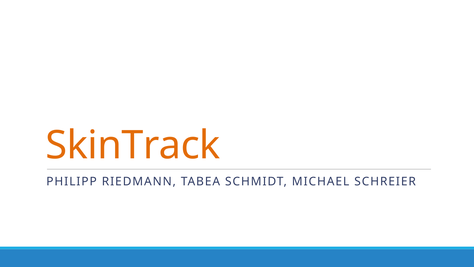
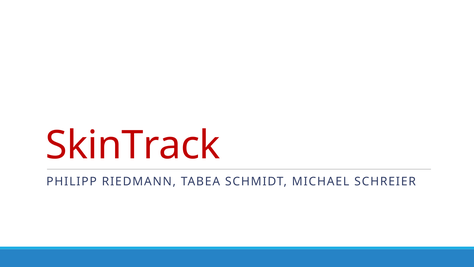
SkinTrack colour: orange -> red (133, 145)
